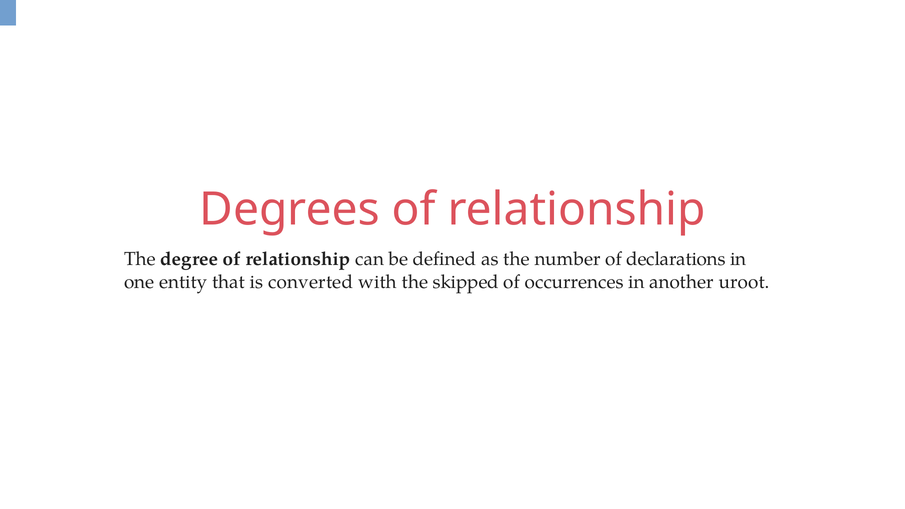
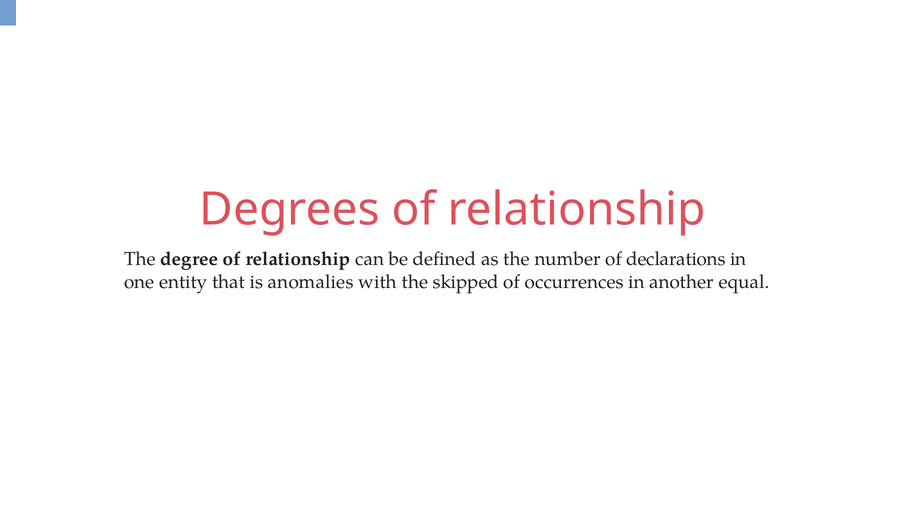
converted: converted -> anomalies (311, 282)
uroot: uroot -> equal (744, 282)
